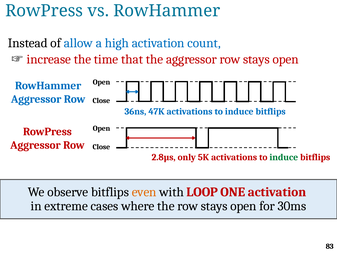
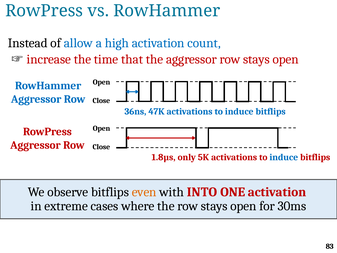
2.8µs: 2.8µs -> 1.8µs (164, 157)
induce colour: green -> blue (284, 157)
LOOP: LOOP -> INTO (202, 192)
